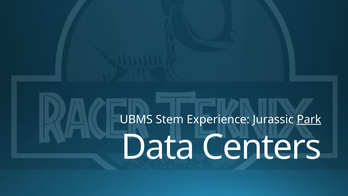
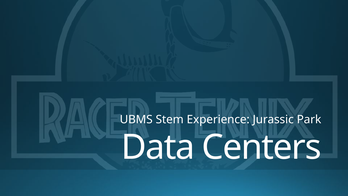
Park underline: present -> none (309, 119)
